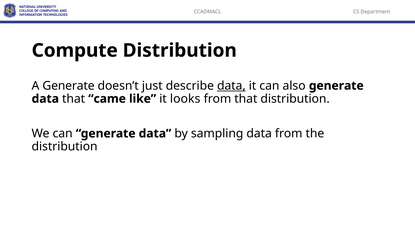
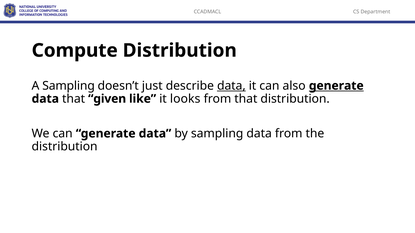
A Generate: Generate -> Sampling (69, 86)
generate underline: none -> present (336, 86)
came: came -> given (107, 99)
